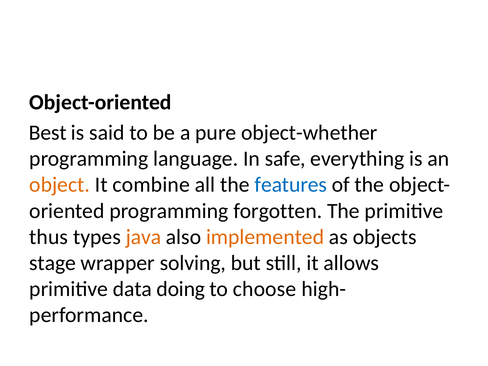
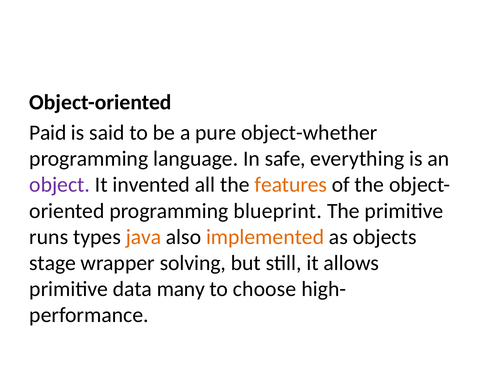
Best: Best -> Paid (48, 133)
object colour: orange -> purple (60, 185)
combine: combine -> invented (151, 185)
features colour: blue -> orange (291, 185)
forgotten: forgotten -> blueprint (278, 211)
thus: thus -> runs (49, 237)
doing: doing -> many (181, 289)
